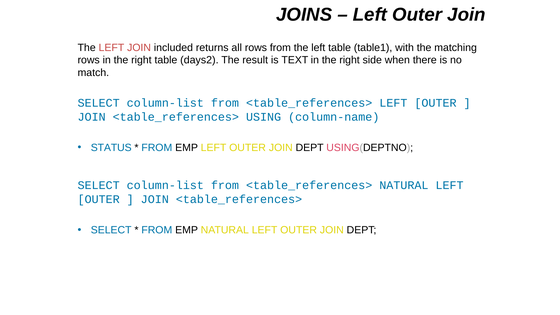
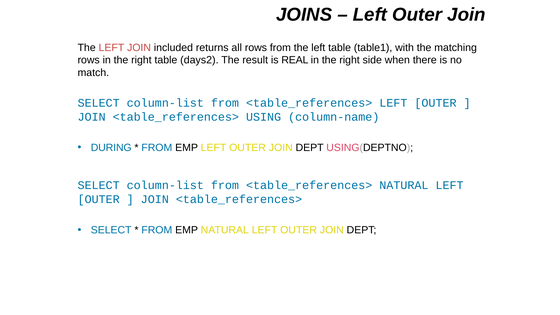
TEXT: TEXT -> REAL (295, 60)
STATUS: STATUS -> DURING (111, 148)
